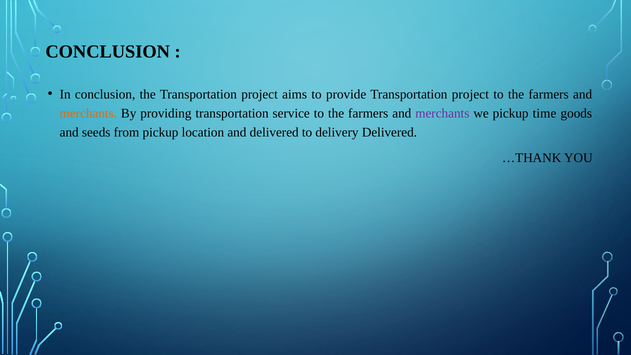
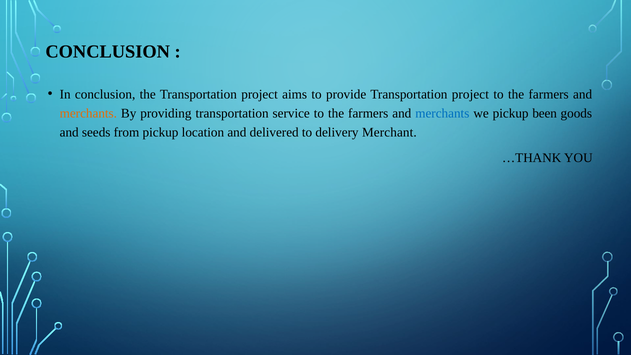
merchants colour: purple -> blue (442, 113)
time: time -> been (545, 113)
delivery Delivered: Delivered -> Merchant (389, 132)
